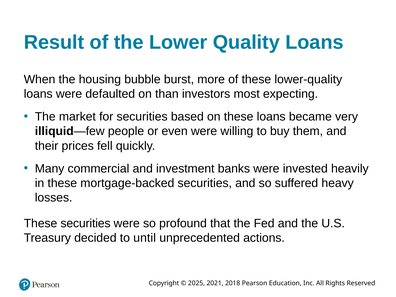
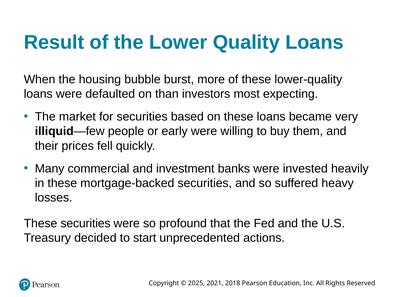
even: even -> early (175, 131)
until: until -> start (145, 238)
